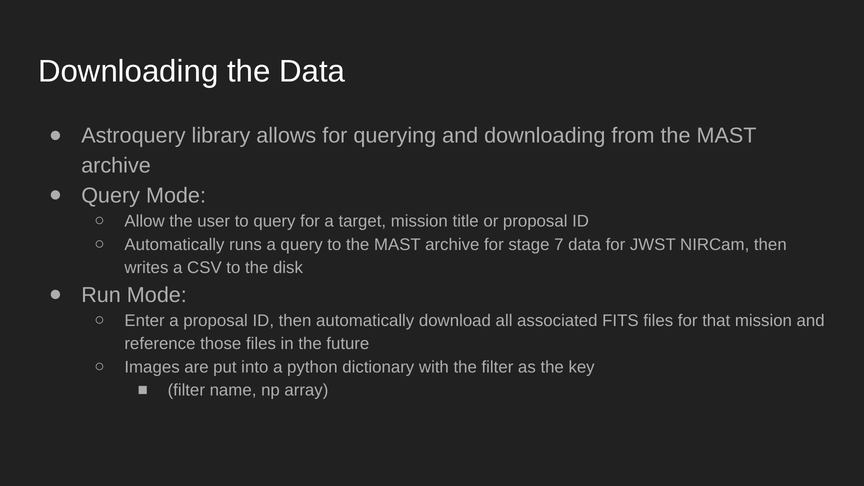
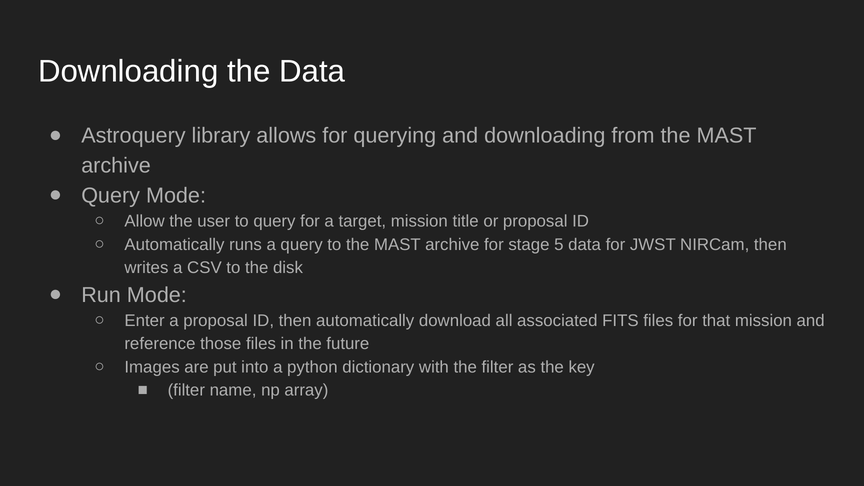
7: 7 -> 5 (559, 244)
